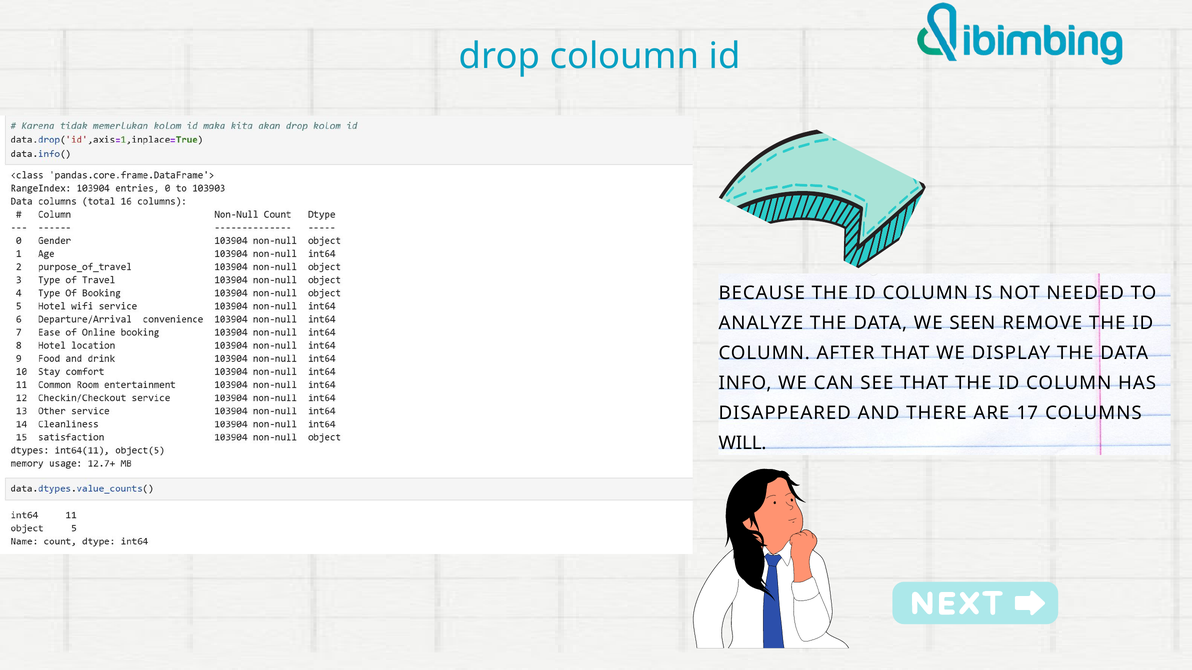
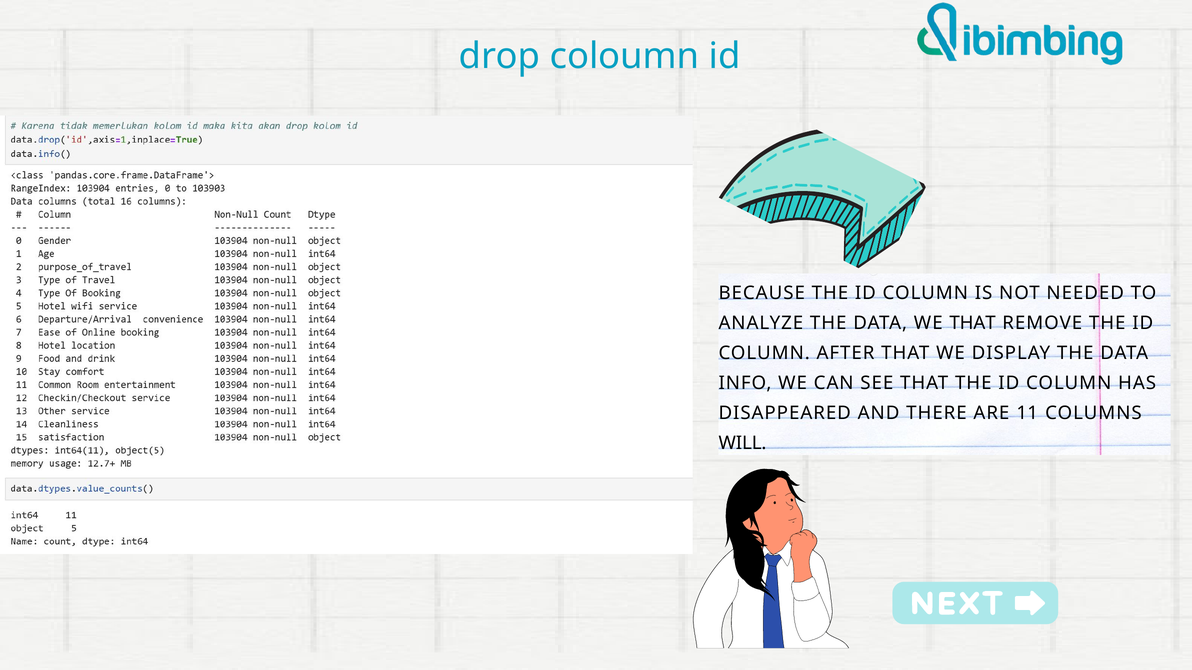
WE SEEN: SEEN -> THAT (973, 323)
17: 17 -> 11 (1027, 413)
